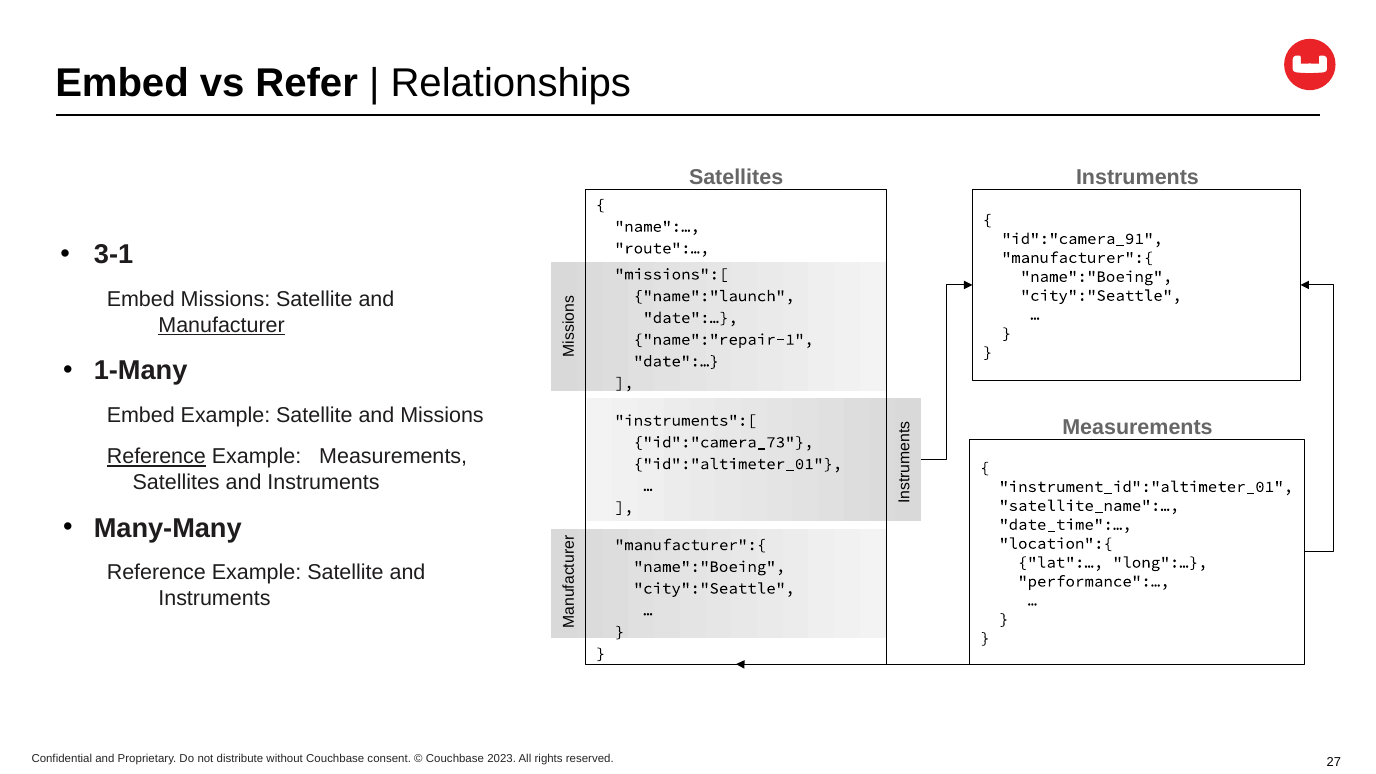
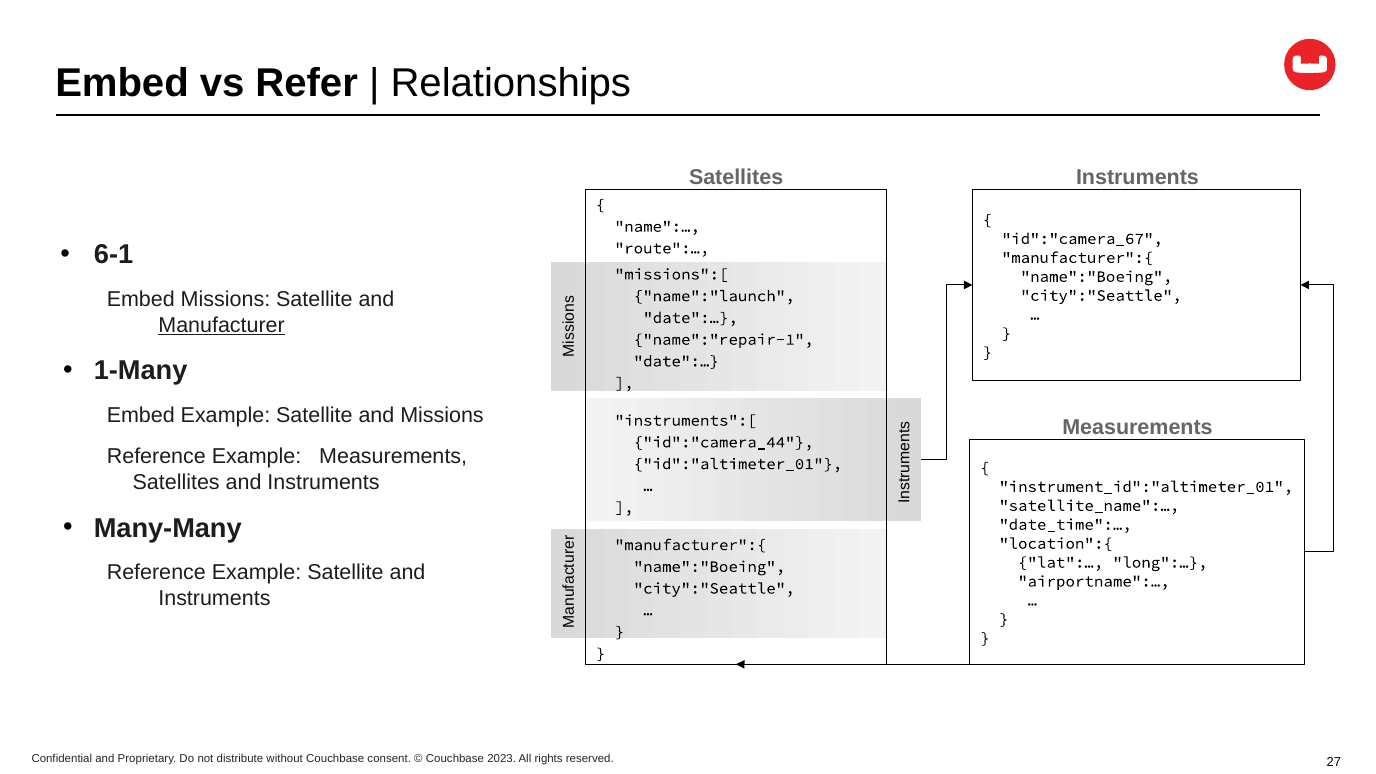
id":"camera_91: id":"camera_91 -> id":"camera_67 (1082, 239)
3-1: 3-1 -> 6-1 (114, 255)
id":"camera_73: id":"camera_73 -> id":"camera_44 (724, 442)
Reference underline: present -> none (156, 457)
performance":…: performance":… -> airportname":… (1094, 581)
